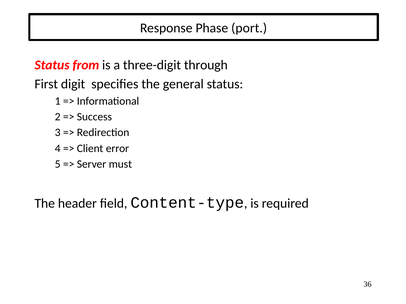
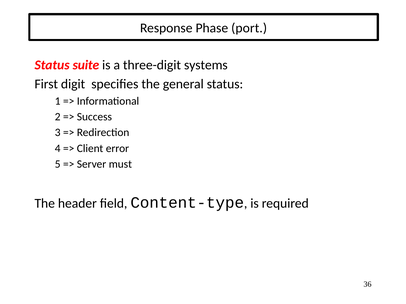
from: from -> suite (86, 65)
through: through -> systems (206, 65)
